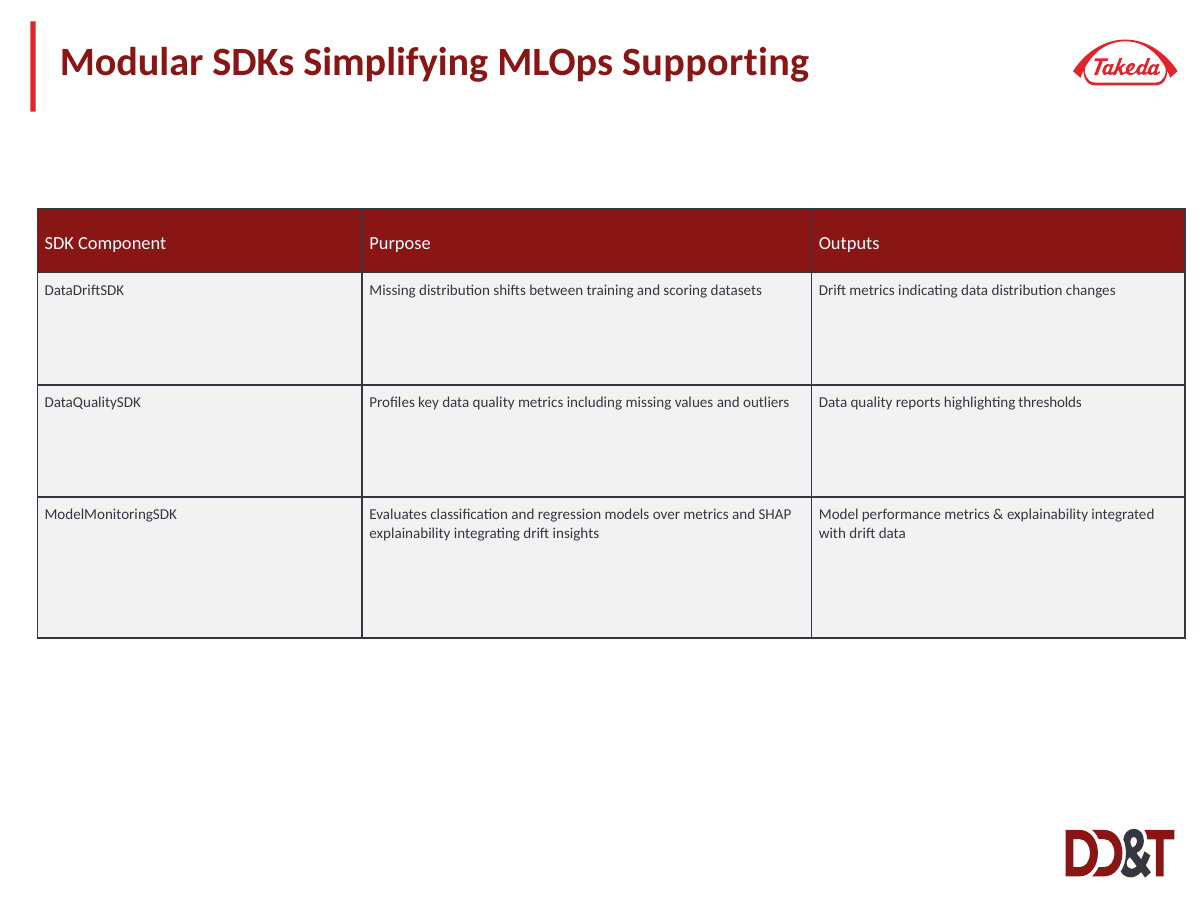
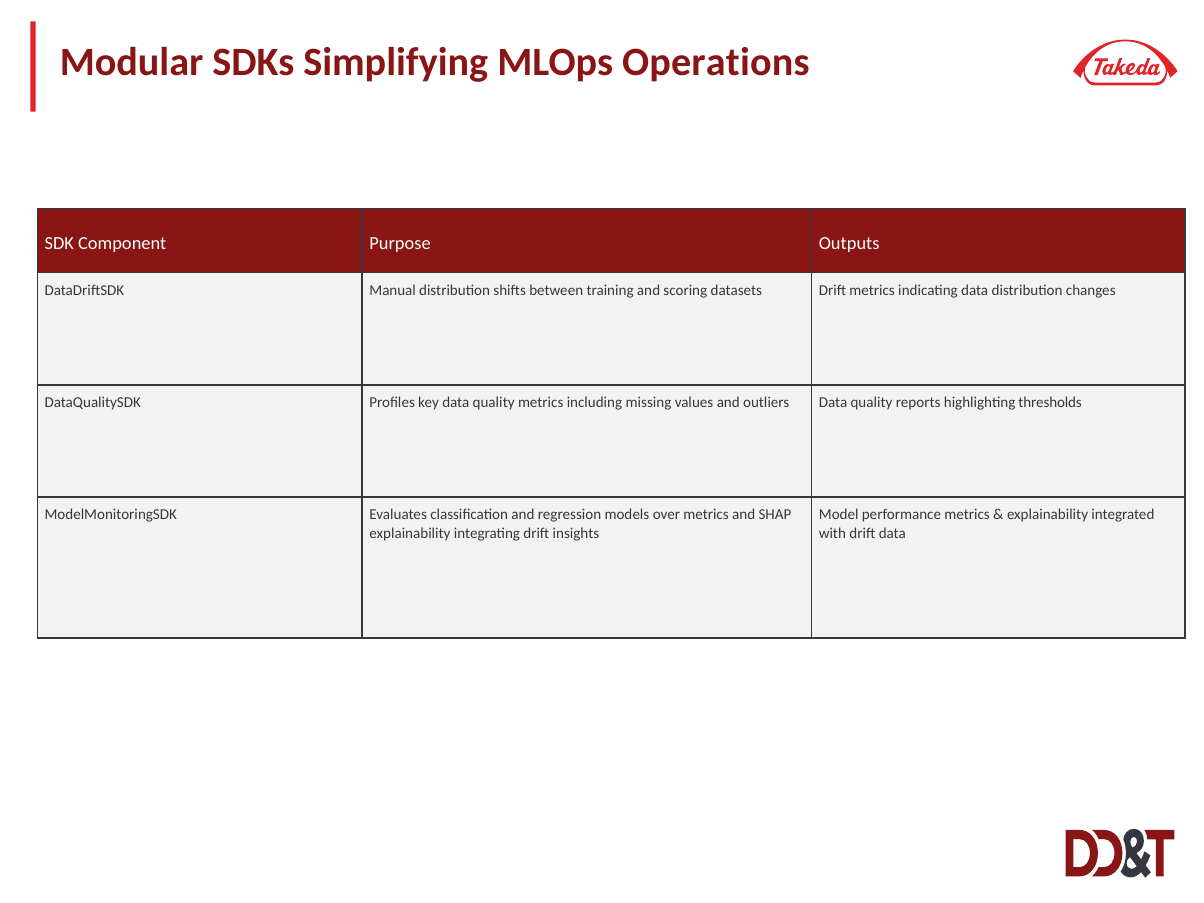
Supporting: Supporting -> Operations (716, 63)
DataDriftSDK Missing: Missing -> Manual (393, 290)
